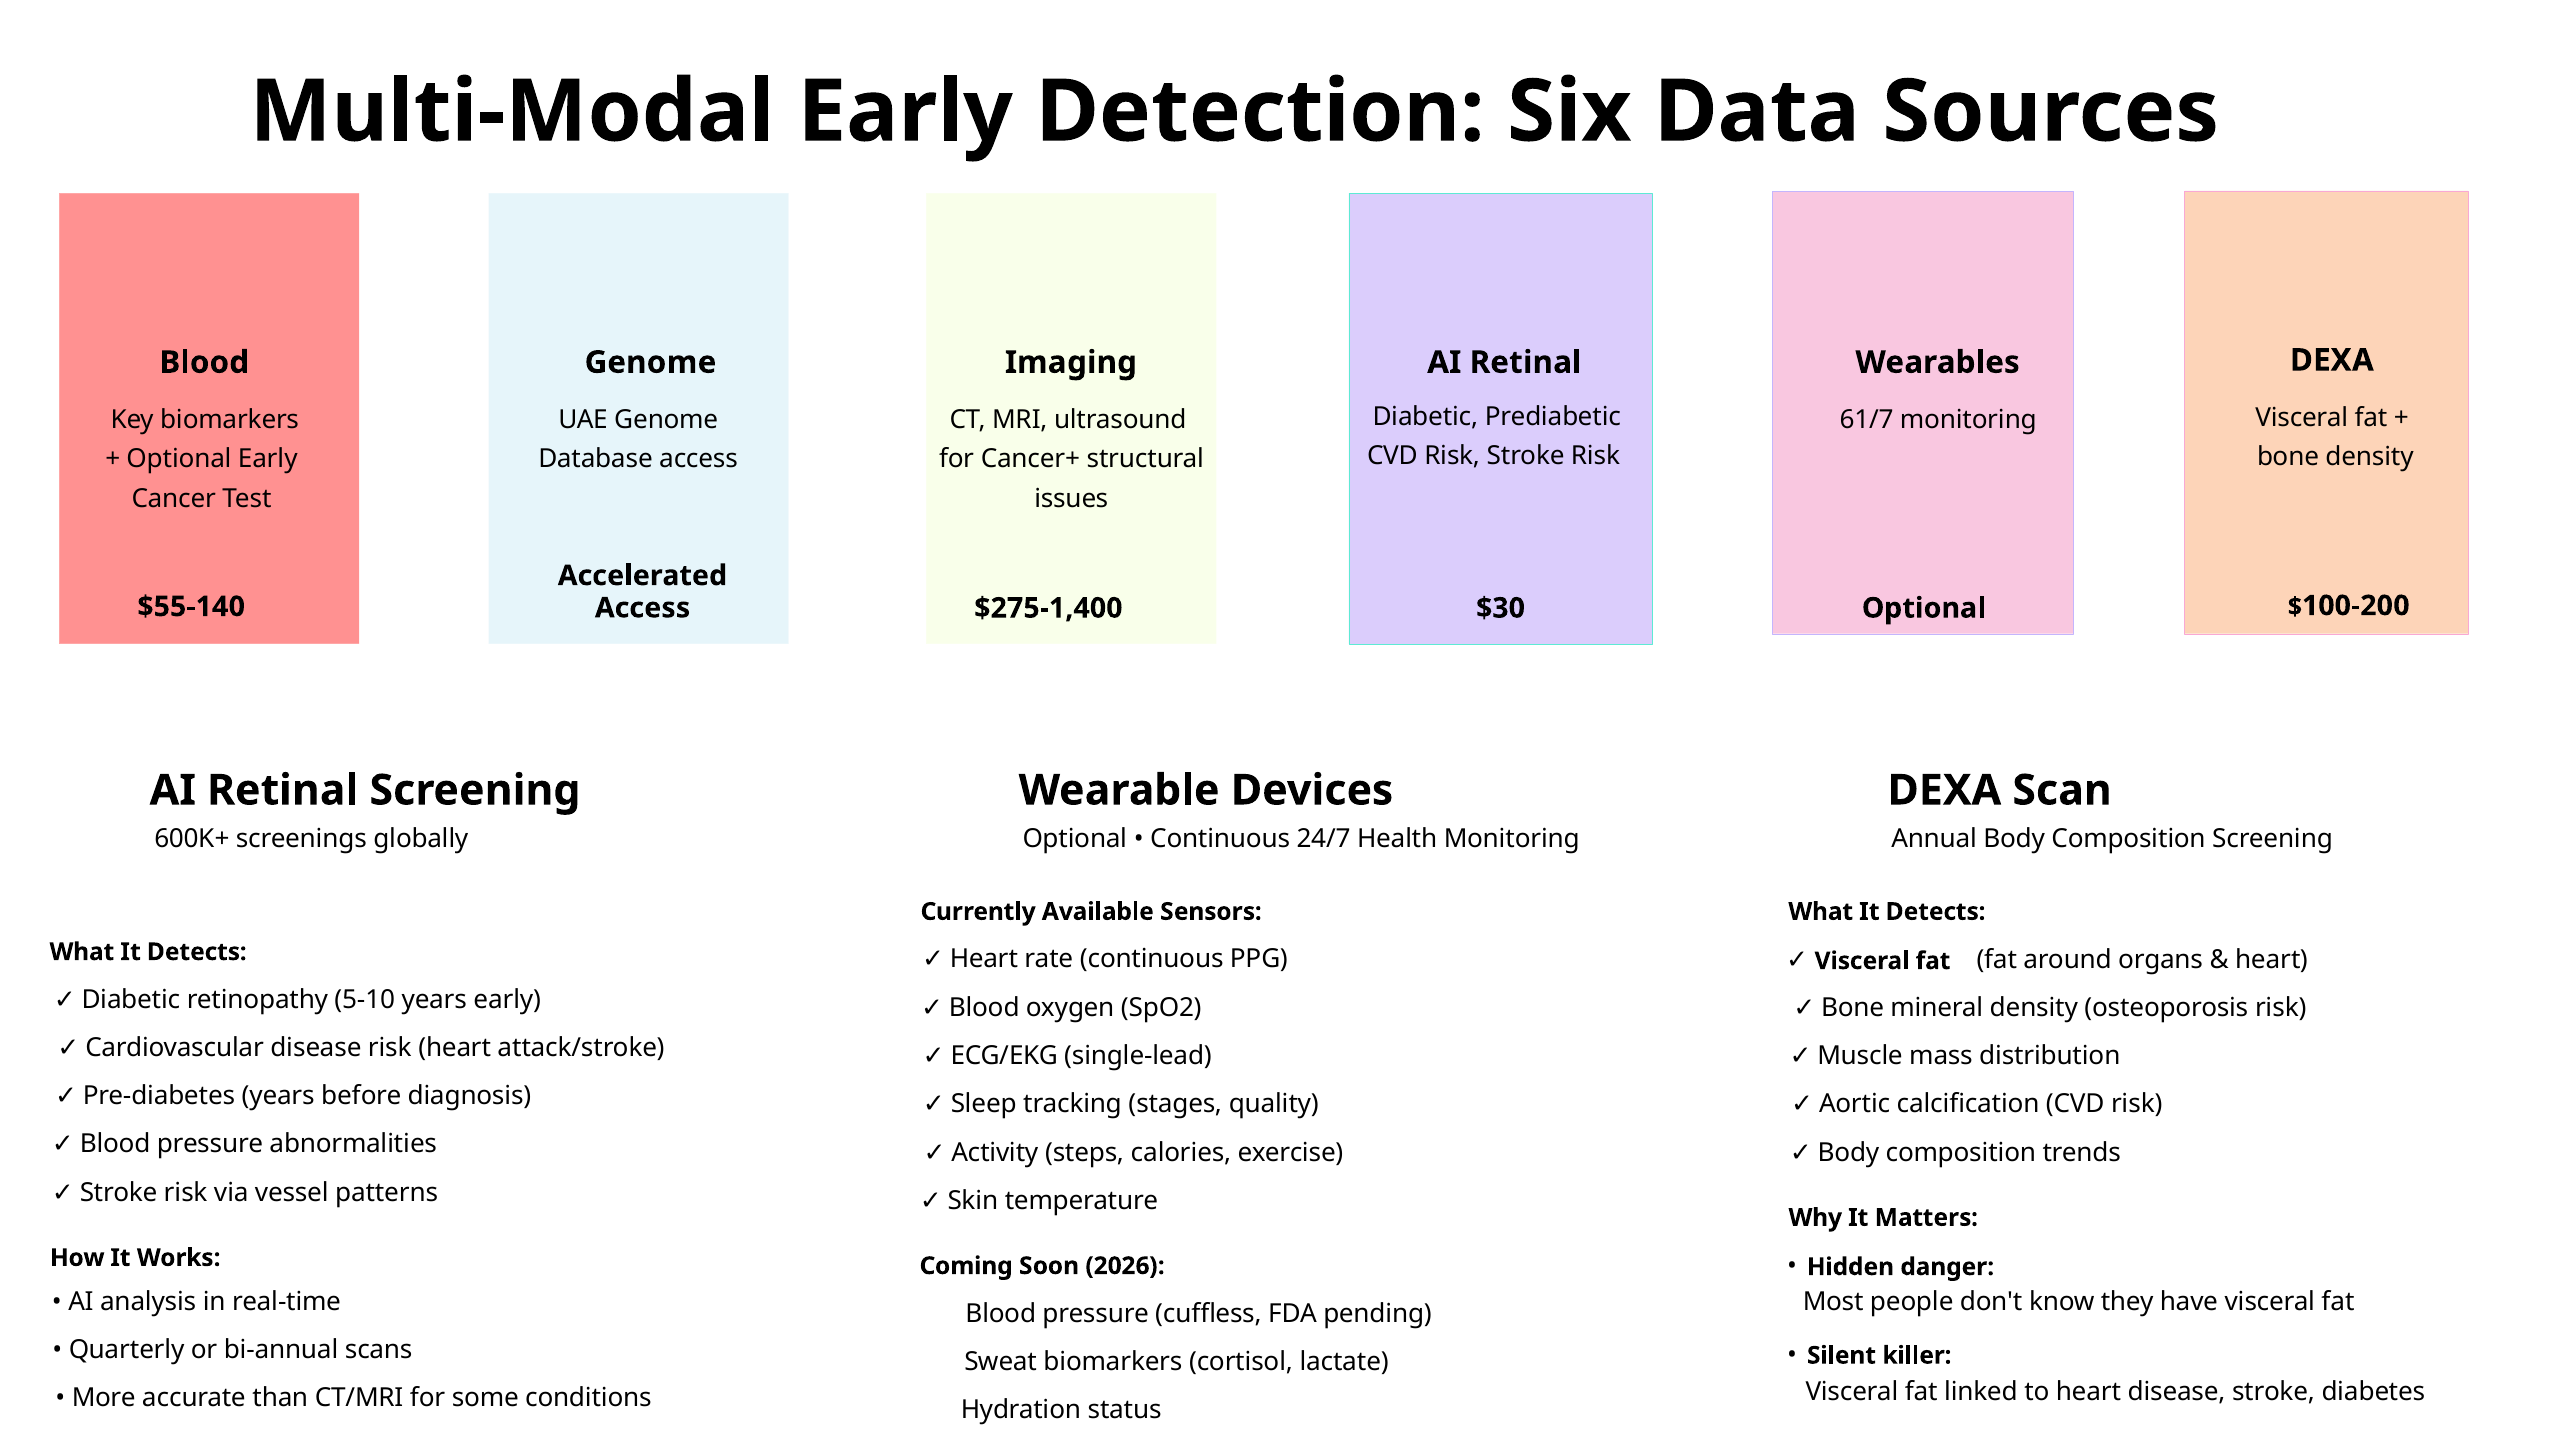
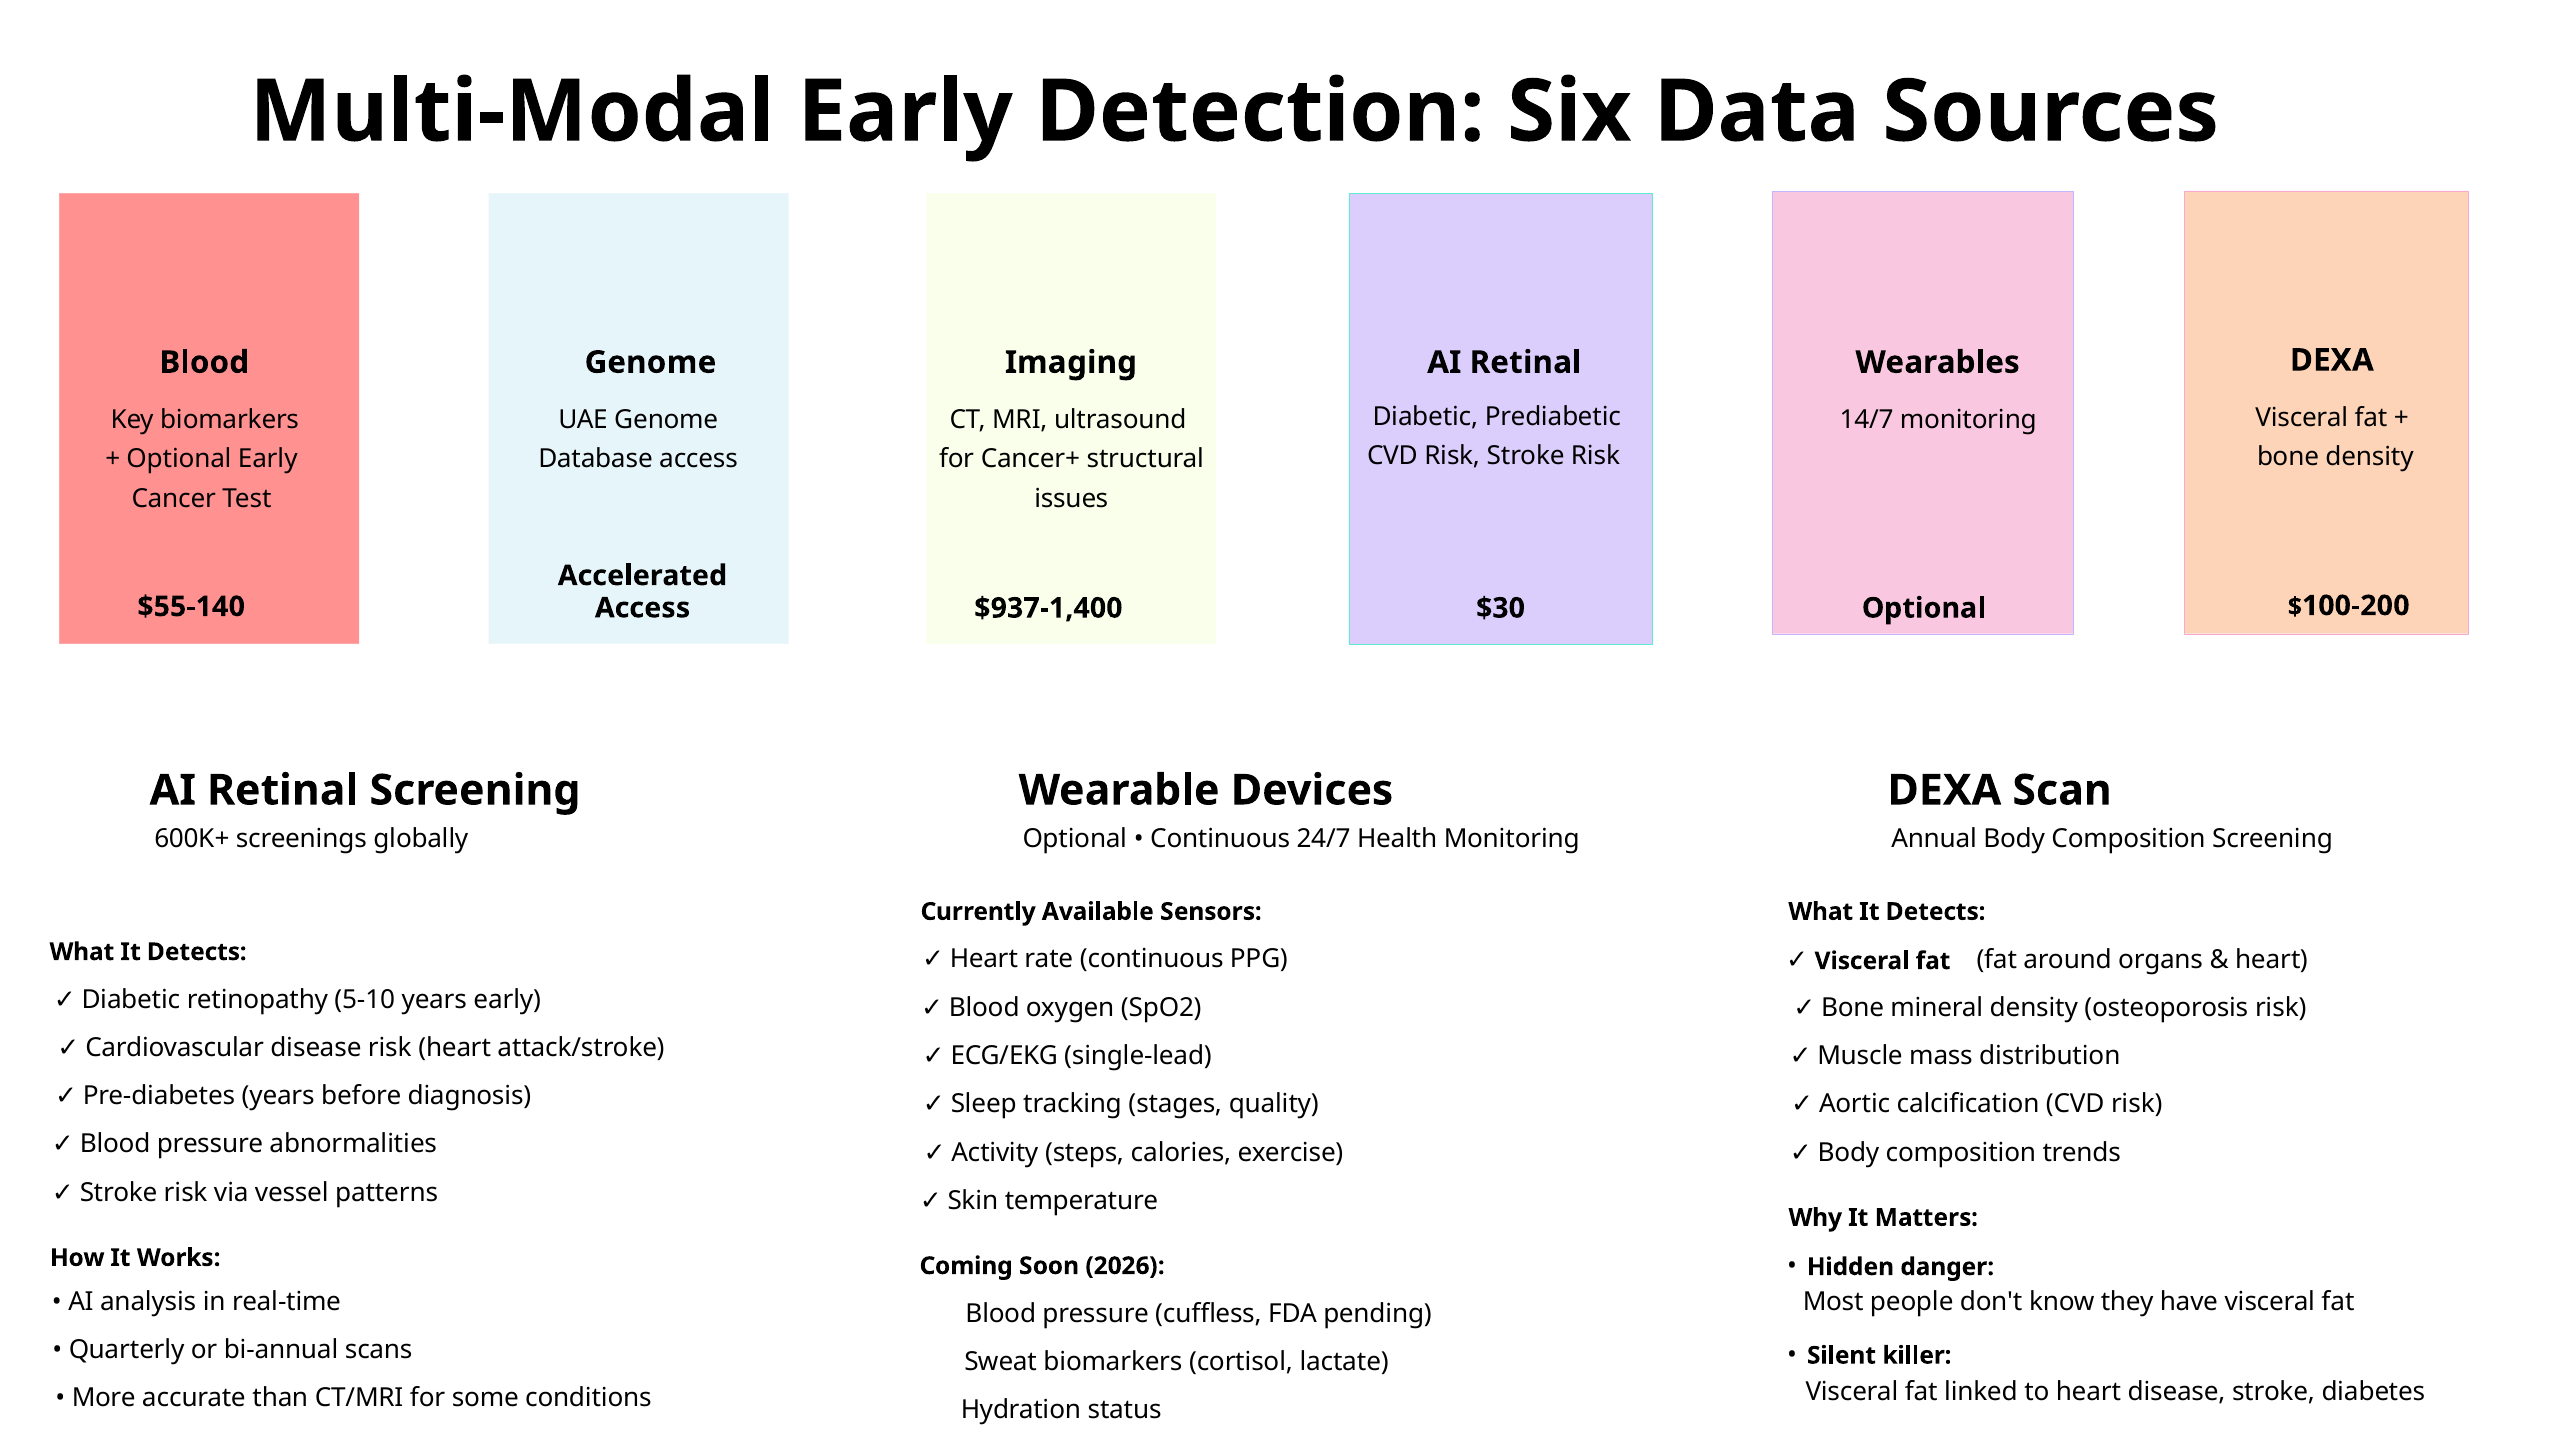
61/7: 61/7 -> 14/7 (1867, 420)
$275-1,400: $275-1,400 -> $937-1,400 (1048, 608)
